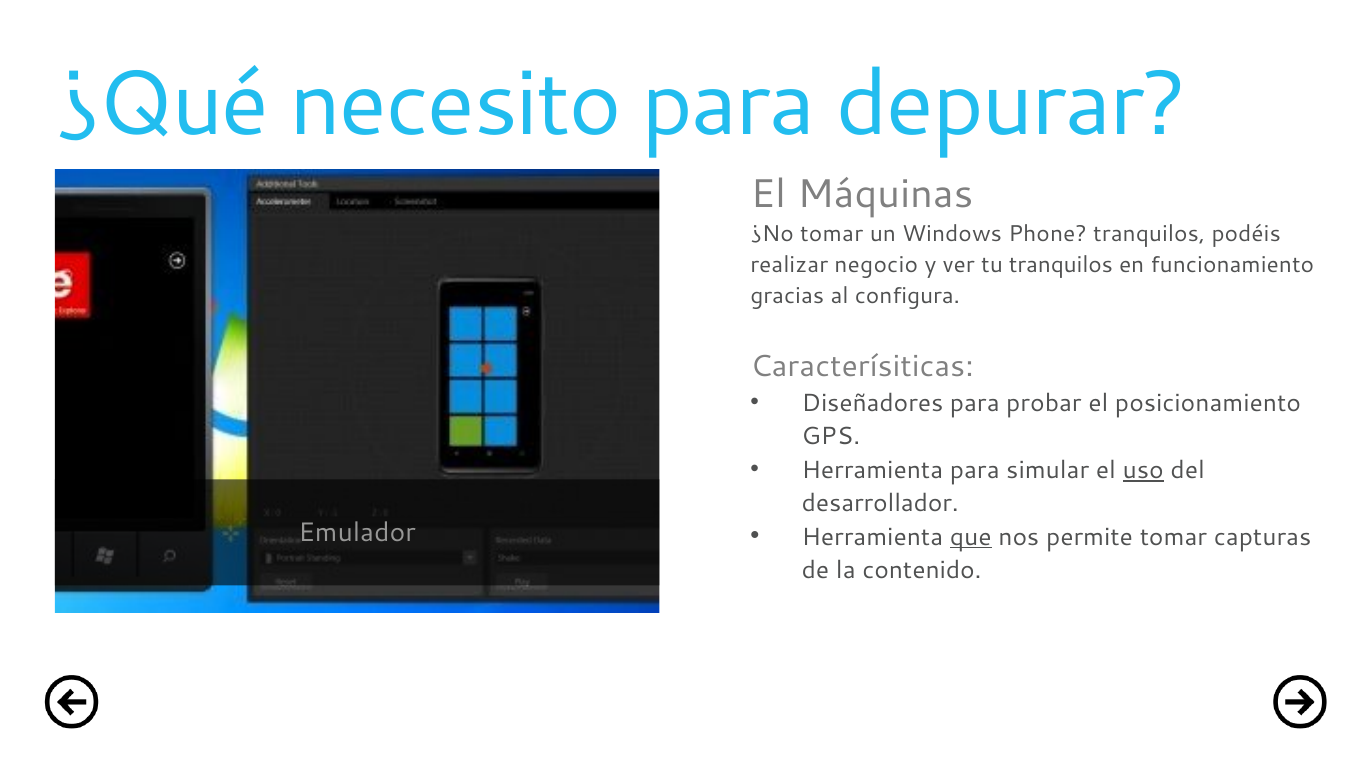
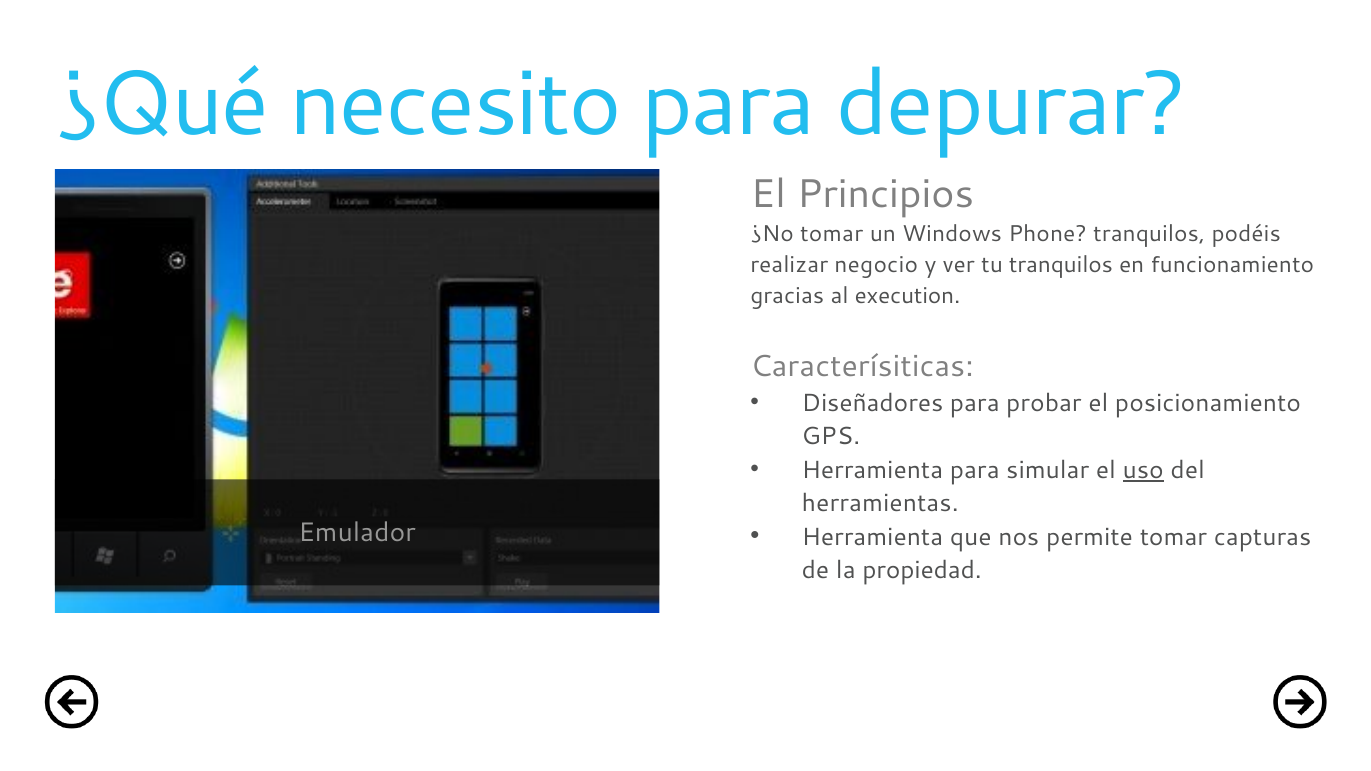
Máquinas: Máquinas -> Principios (885, 194)
configura: configura -> execution (908, 296)
desarrollador: desarrollador -> herramientas (880, 504)
que underline: present -> none (971, 537)
contenido: contenido -> propiedad (922, 571)
